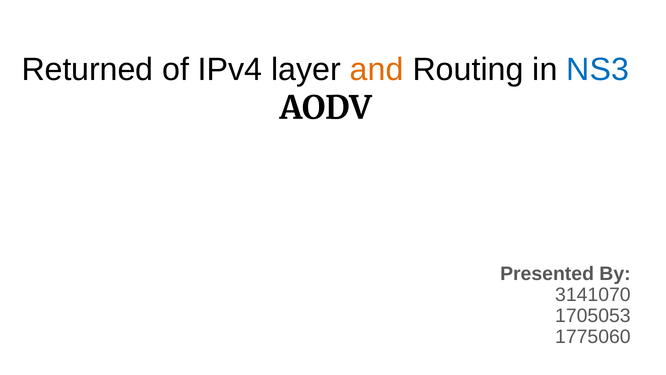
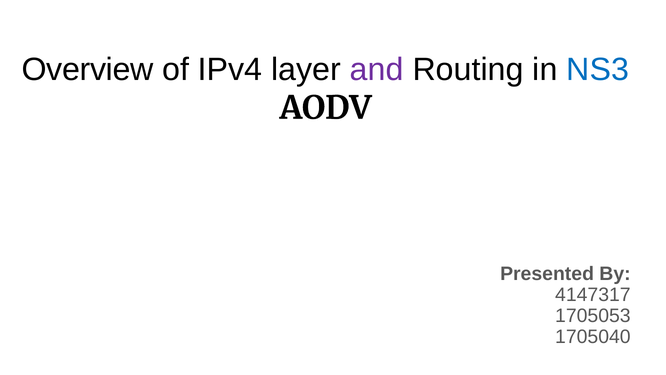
Returned: Returned -> Overview (88, 69)
and colour: orange -> purple (377, 69)
3141070: 3141070 -> 4147317 (593, 295)
1775060: 1775060 -> 1705040 (593, 337)
